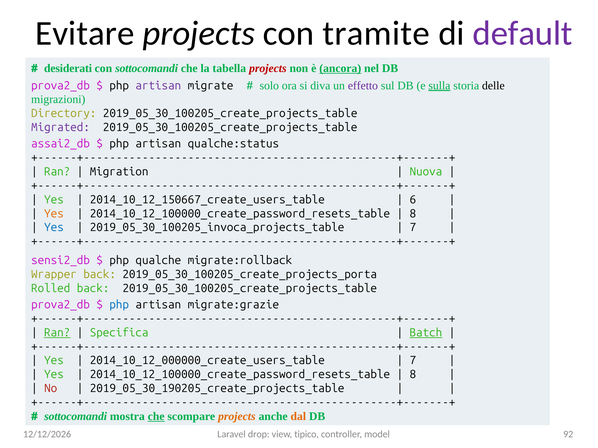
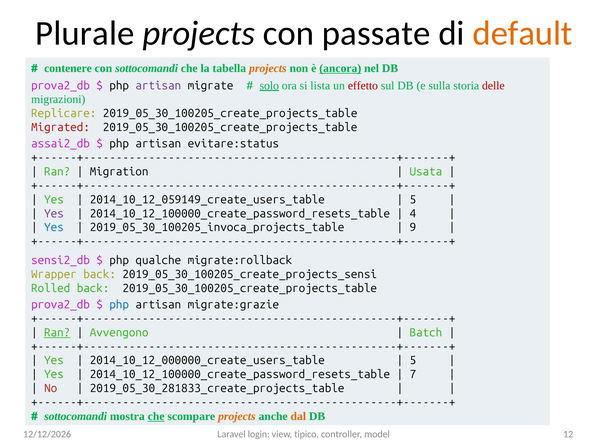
Evitare: Evitare -> Plurale (85, 33)
tramite: tramite -> passate (376, 33)
default colour: purple -> orange (523, 33)
desiderati: desiderati -> contenere (68, 68)
projects colour: red -> orange (268, 68)
solo underline: none -> present (269, 86)
diva: diva -> lista (320, 86)
effetto colour: purple -> red (363, 86)
sulla underline: present -> none (439, 86)
delle colour: black -> red (493, 86)
Directory: Directory -> Replicare (64, 114)
Migrated colour: purple -> red (60, 127)
qualche:status: qualche:status -> evitare:status (233, 144)
Nuova: Nuova -> Usata (426, 172)
2014_10_12_150667_create_users_table: 2014_10_12_150667_create_users_table -> 2014_10_12_059149_create_users_table (207, 200)
6: 6 -> 5 (413, 200)
Yes colour: orange -> purple (54, 214)
8: 8 -> 4 (413, 214)
7: 7 -> 9 (413, 228)
2019_05_30_100205_create_projects_porta: 2019_05_30_100205_create_projects_porta -> 2019_05_30_100205_create_projects_sensi (250, 275)
Specifica: Specifica -> Avvengono (119, 333)
Batch underline: present -> none (426, 333)
7: 7 -> 5 (413, 361)
8: 8 -> 7 (413, 375)
2019_05_30_190205_create_projects_table: 2019_05_30_190205_create_projects_table -> 2019_05_30_281833_create_projects_table (217, 389)
drop: drop -> login (259, 435)
92: 92 -> 12 (568, 435)
